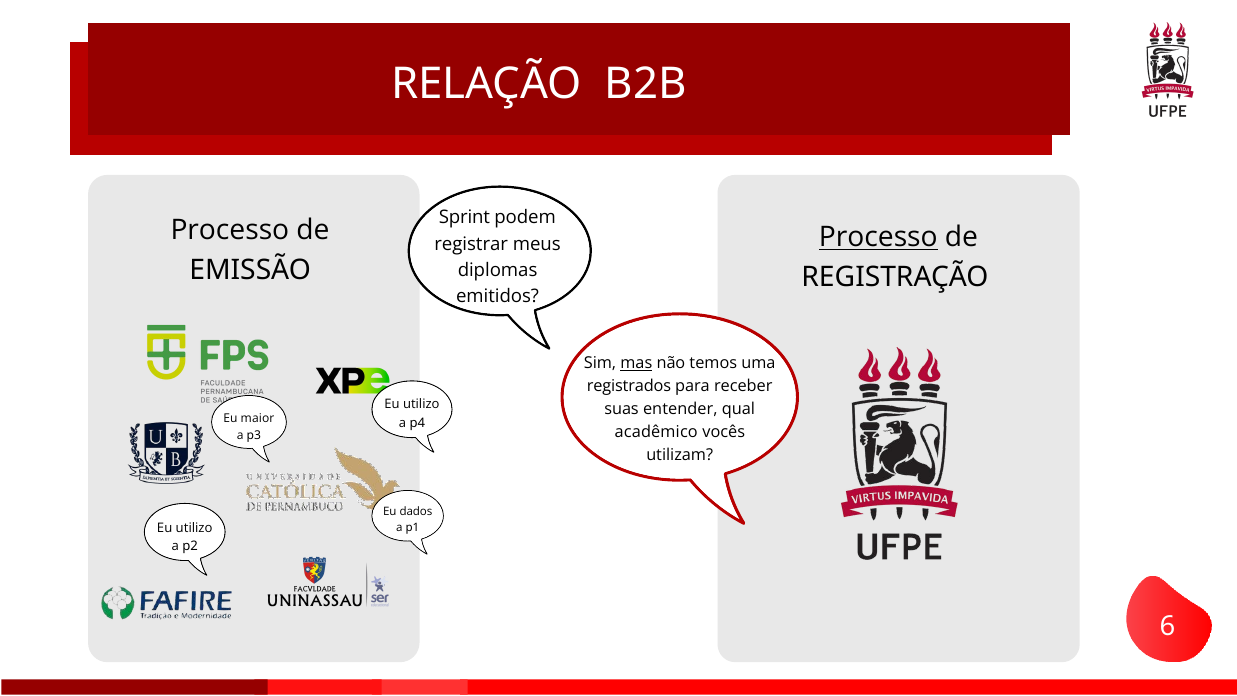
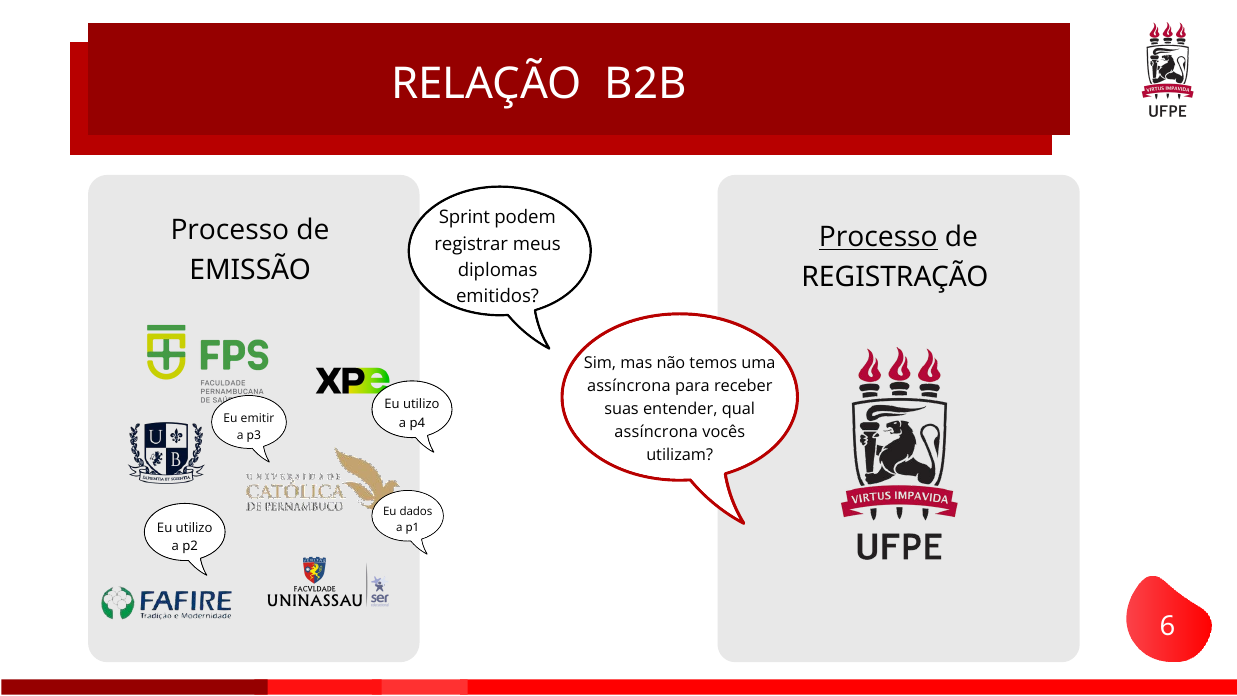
mas underline: present -> none (636, 363)
registrados: registrados -> assíncrona (629, 386)
maior: maior -> emitir (258, 418)
acadêmico: acadêmico -> assíncrona (656, 432)
